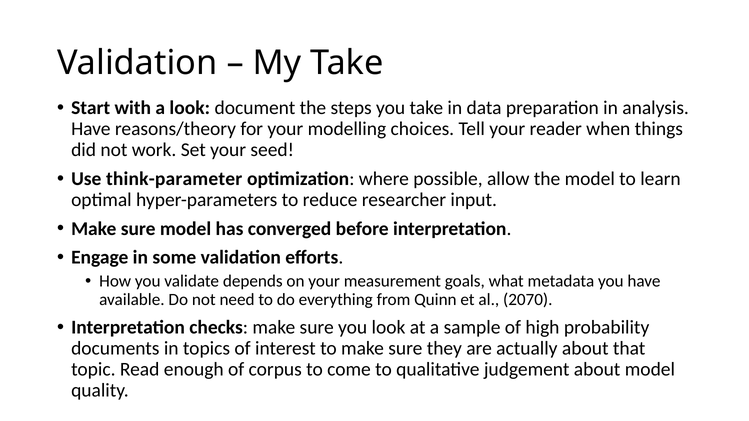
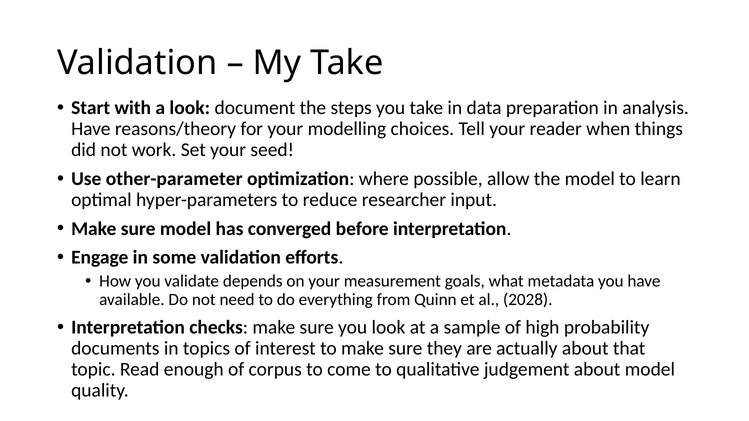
think-parameter: think-parameter -> other-parameter (174, 179)
2070: 2070 -> 2028 (528, 300)
